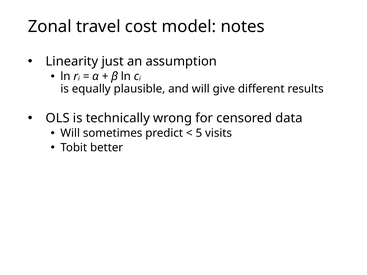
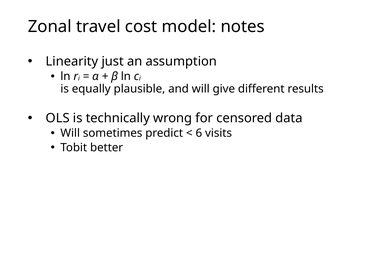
5: 5 -> 6 (199, 133)
